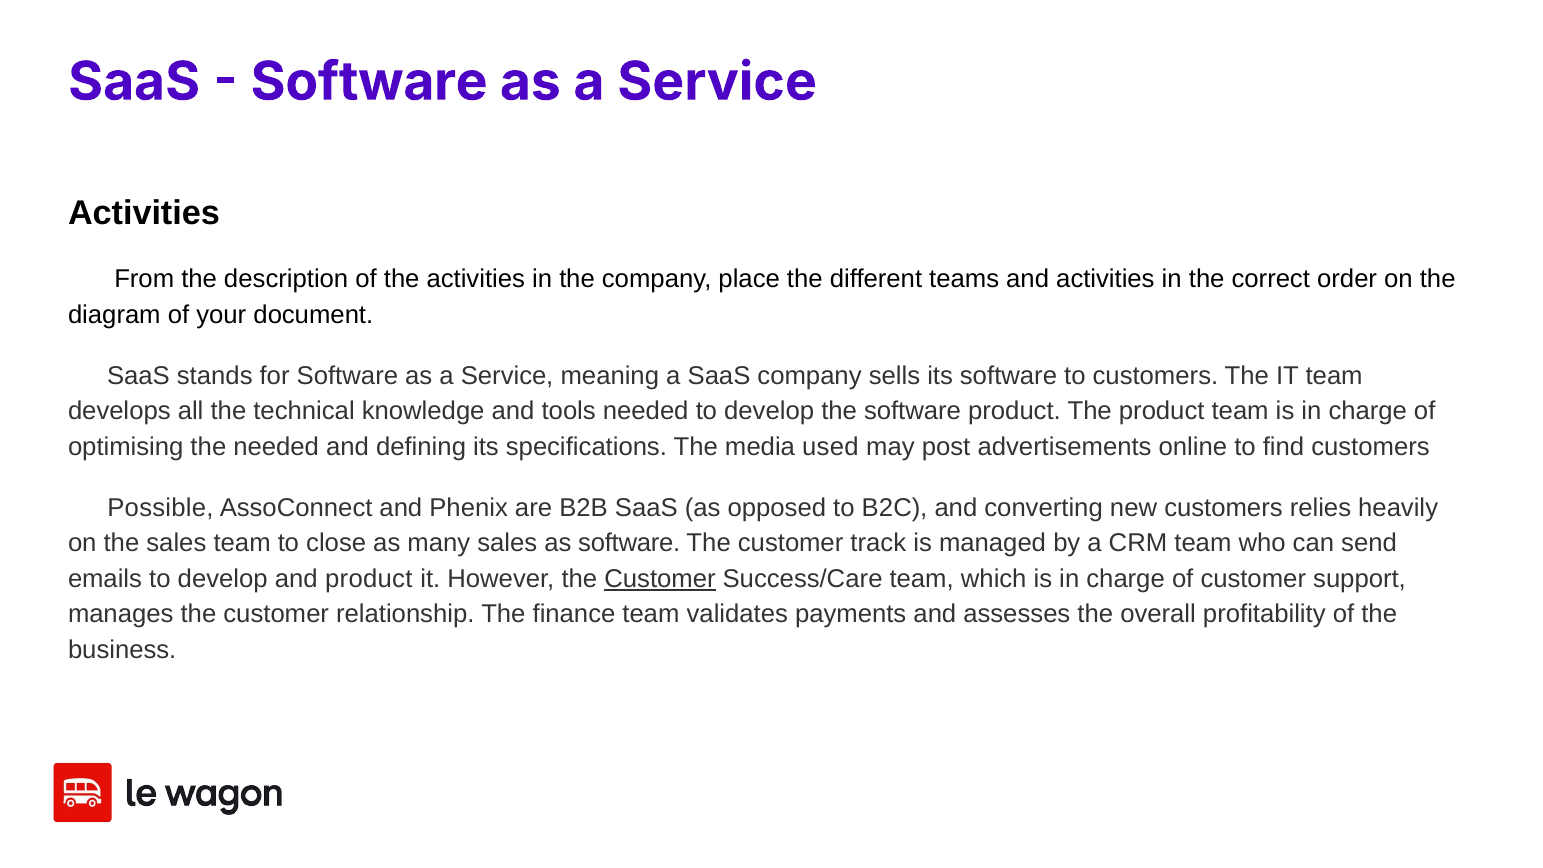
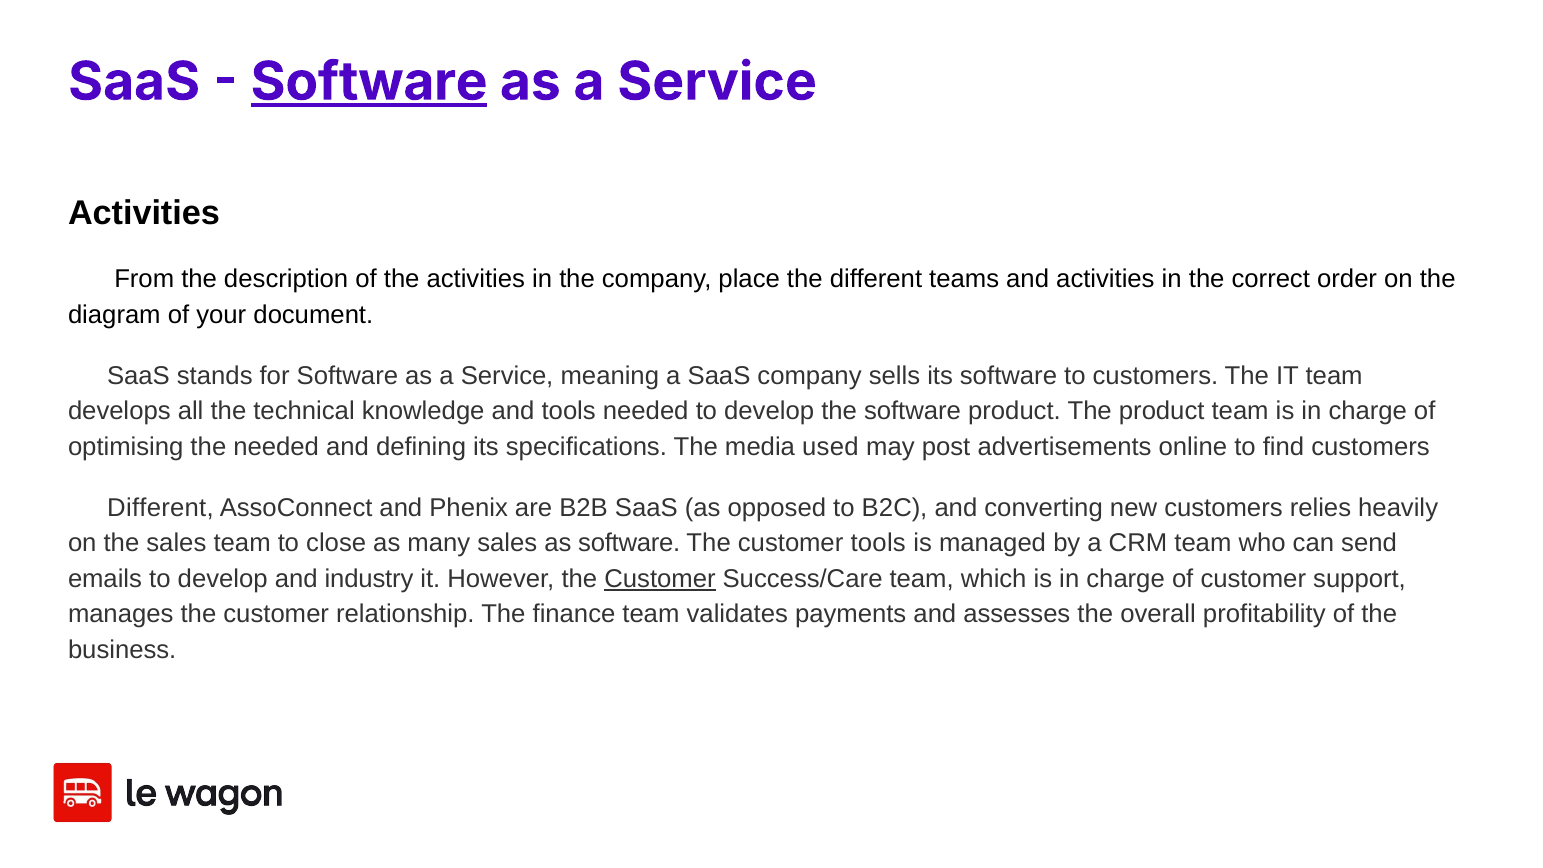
Software underline: none -> present (369, 82)
ℹ️ Possible: Possible -> Different (160, 508)
customer track: track -> tools (878, 543)
and product: product -> industry (369, 579)
